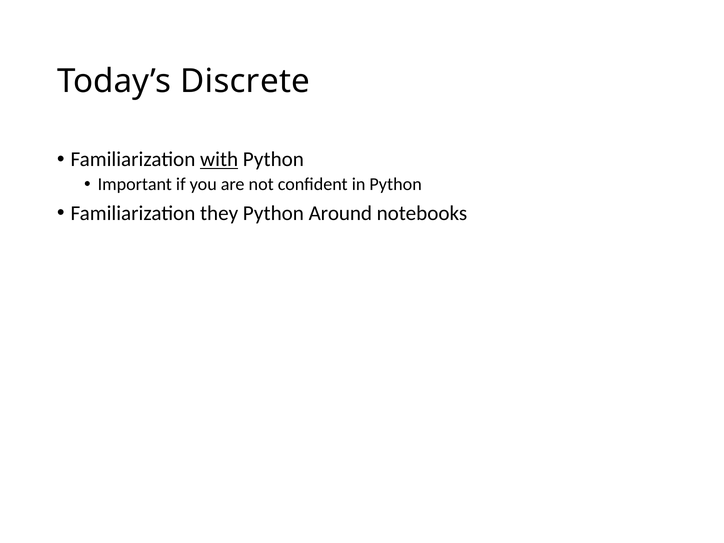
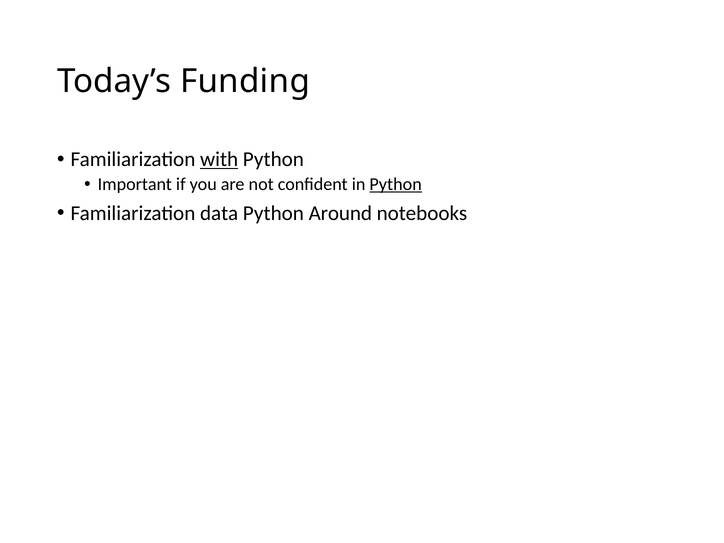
Discrete: Discrete -> Funding (245, 81)
Python underline: none -> present (396, 184)
they: they -> data (219, 213)
